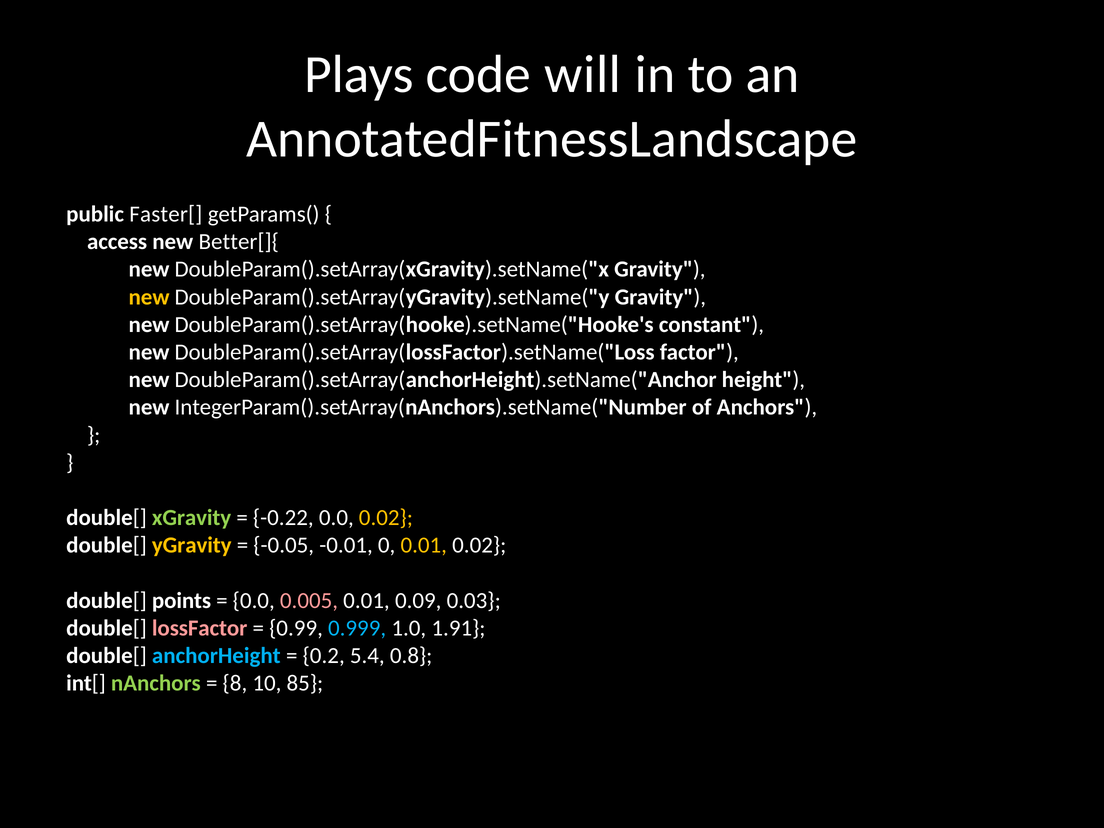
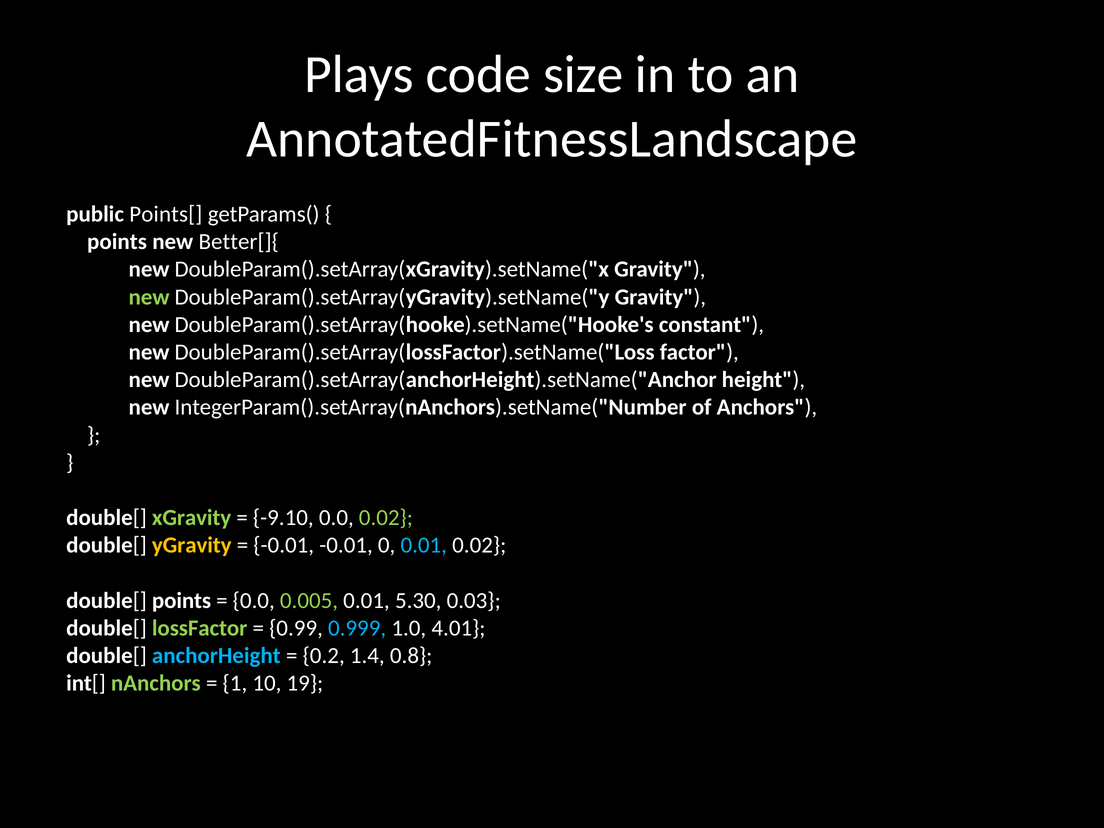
will: will -> size (583, 75)
Faster[: Faster[ -> Points[ (166, 214)
access: access -> points (117, 242)
new colour: yellow -> light green (149, 297)
-0.22: -0.22 -> -9.10 (283, 518)
0.02 colour: yellow -> light green (386, 518)
-0.05: -0.05 -> -0.01 (284, 545)
0.01 colour: yellow -> light blue (424, 545)
0.005 colour: pink -> light green (309, 601)
0.09: 0.09 -> 5.30 (418, 601)
lossFactor colour: pink -> light green (200, 628)
1.91: 1.91 -> 4.01 (458, 628)
5.4: 5.4 -> 1.4 (367, 656)
8: 8 -> 1 (235, 683)
85: 85 -> 19 (305, 683)
